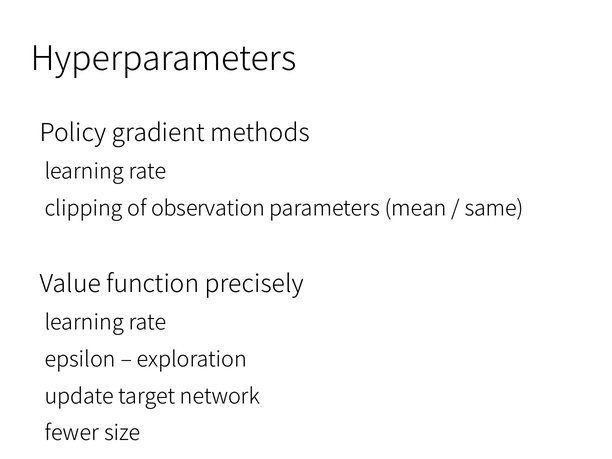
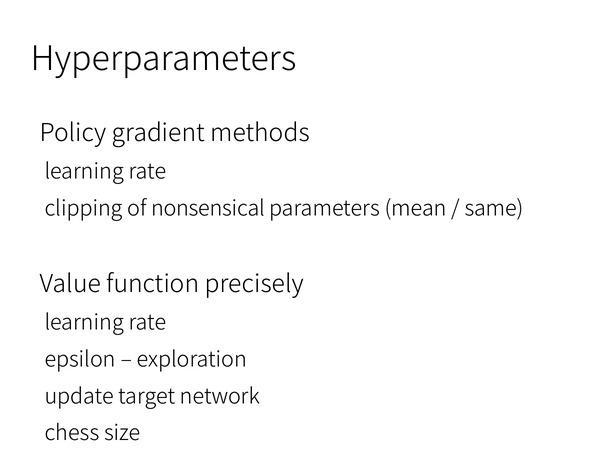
observation: observation -> nonsensical (208, 209)
fewer: fewer -> chess (72, 433)
